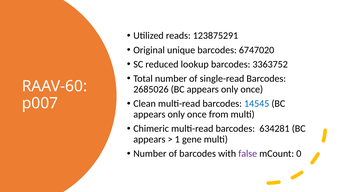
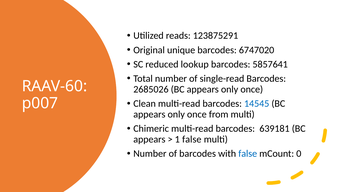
3363752: 3363752 -> 5857641 (270, 64)
634281: 634281 -> 639181 (275, 128)
1 gene: gene -> false (192, 139)
false colour: purple -> blue (248, 153)
